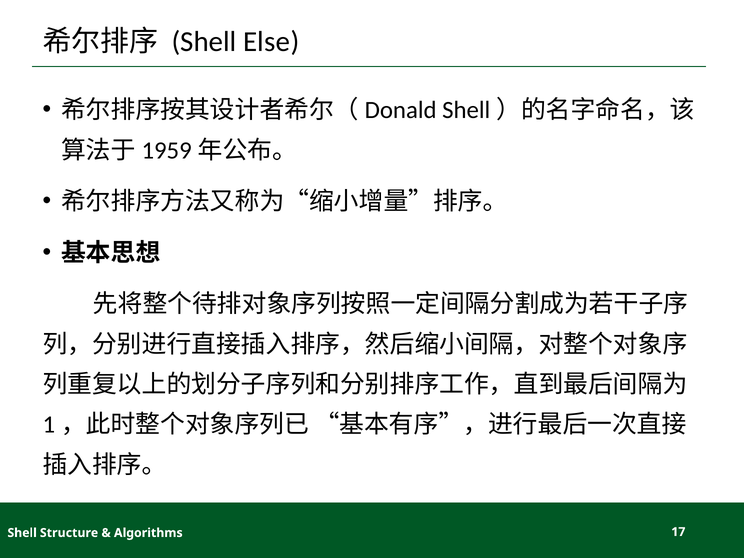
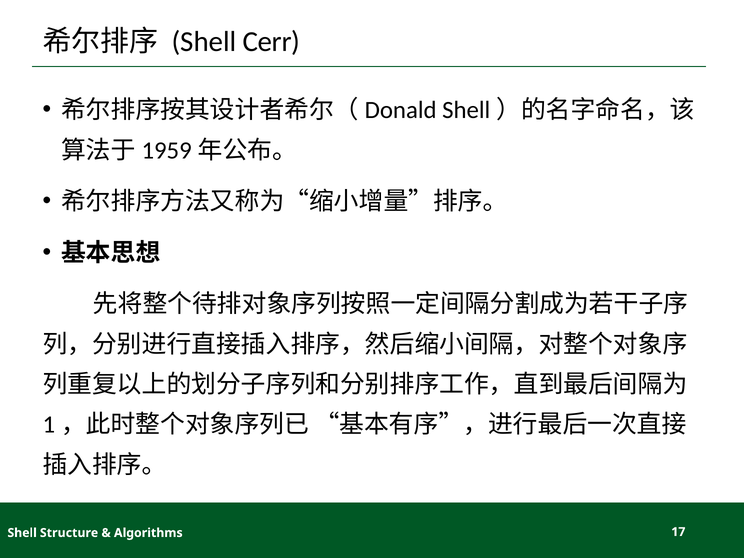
Else: Else -> Cerr (271, 42)
